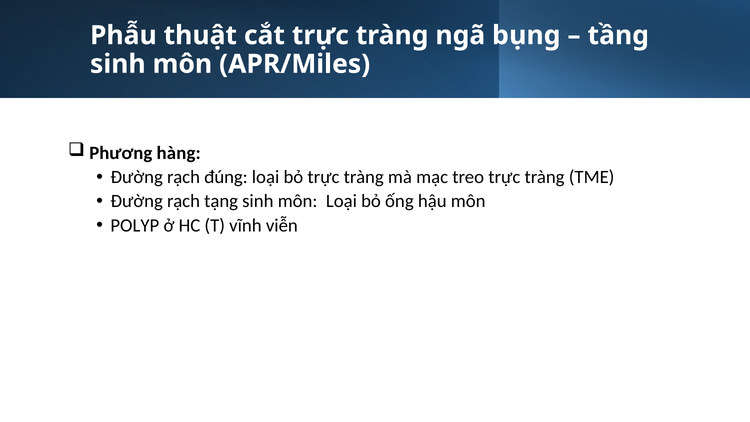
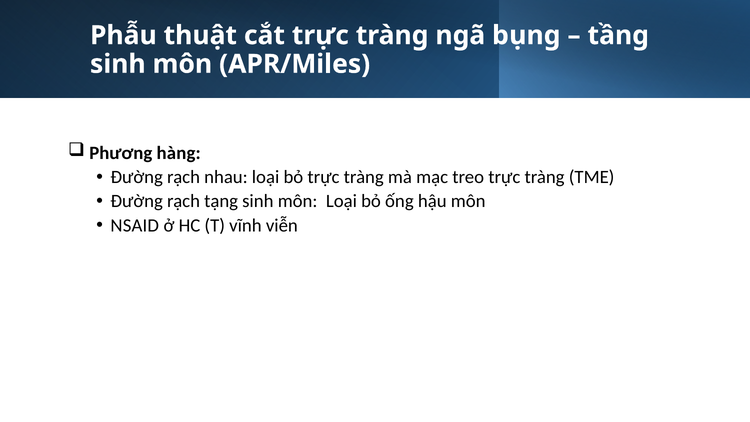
đúng: đúng -> nhau (226, 177)
POLYP: POLYP -> NSAID (135, 225)
